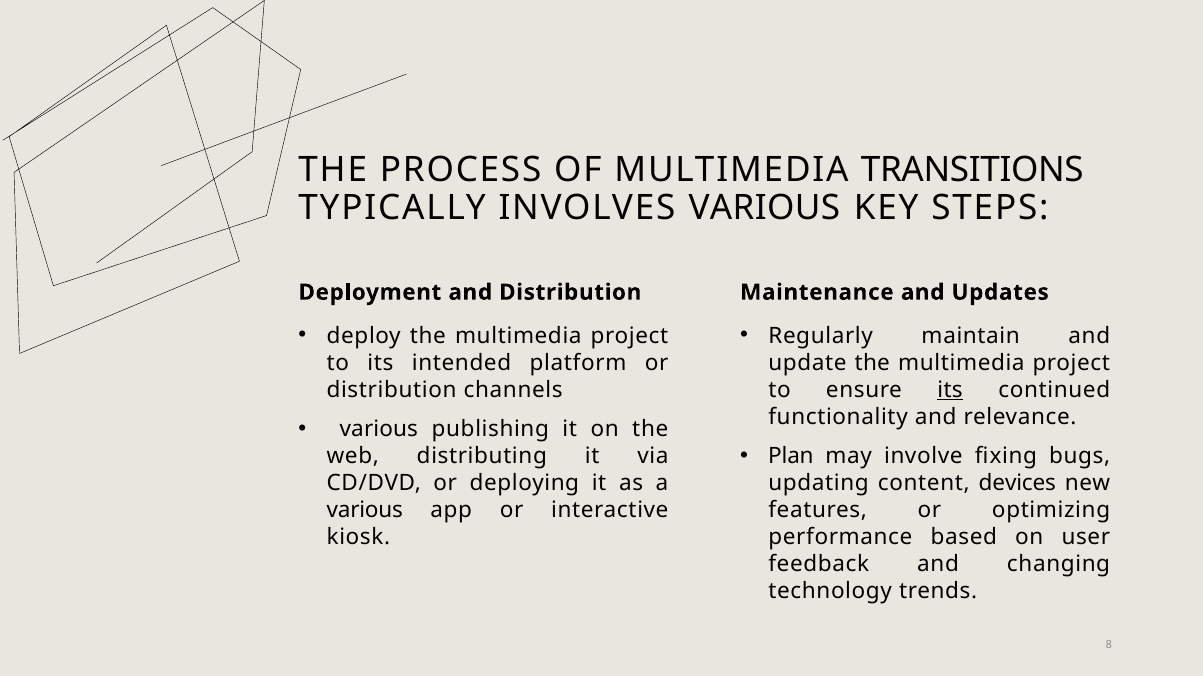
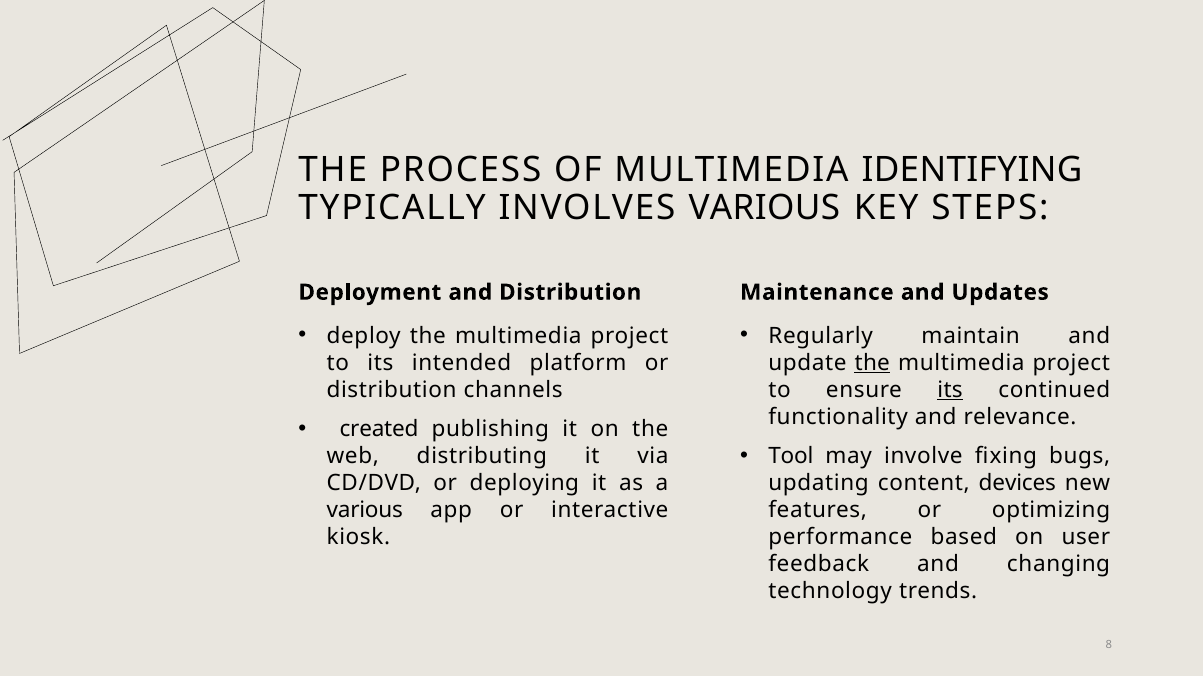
TRANSITIONS: TRANSITIONS -> IDENTIFYING (972, 170)
the underline: none -> present (872, 363)
various: various -> created (379, 430)
Plan: Plan -> Tool (791, 457)
